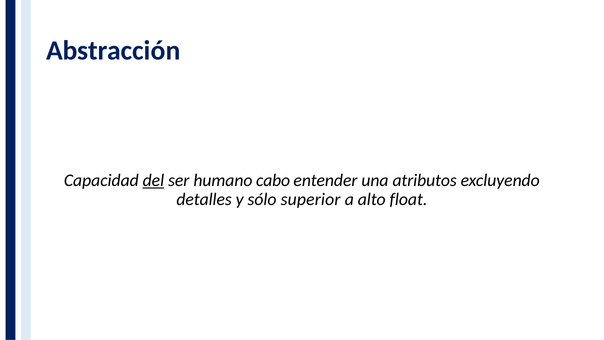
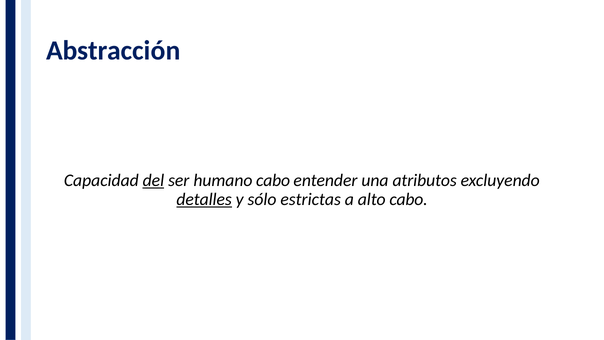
detalles underline: none -> present (204, 199)
superior: superior -> estrictas (311, 199)
alto float: float -> cabo (409, 199)
